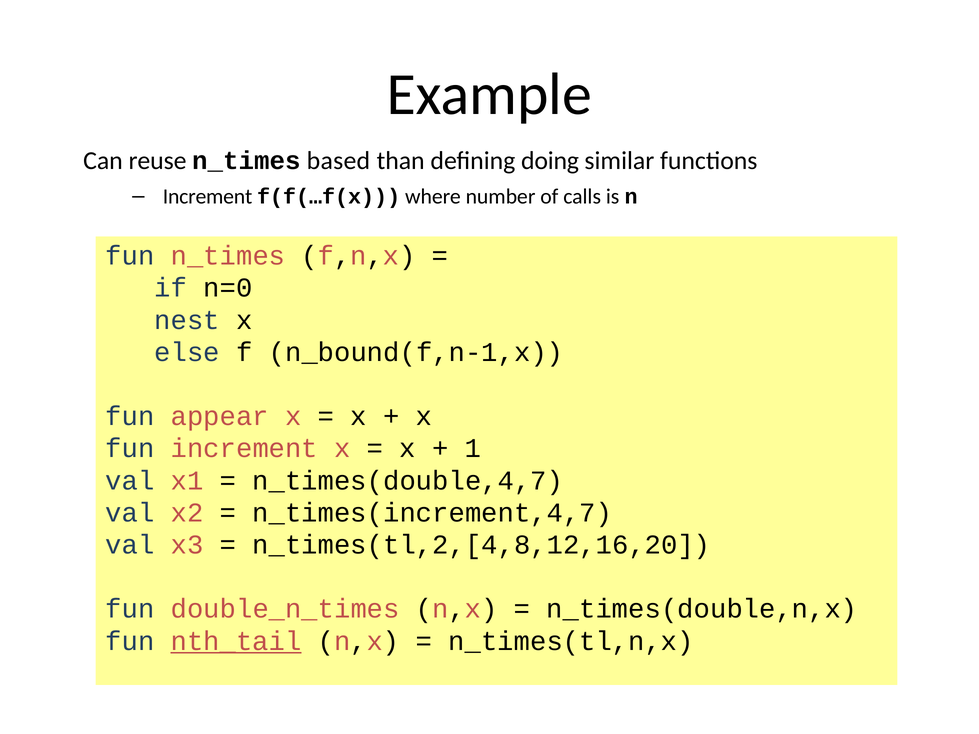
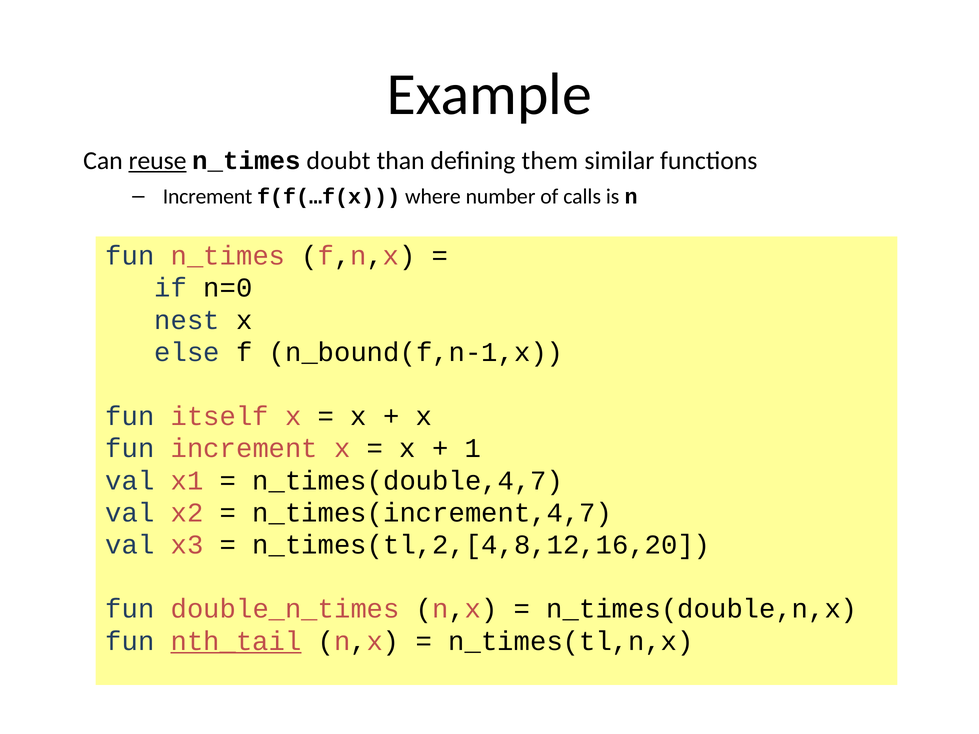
reuse underline: none -> present (158, 161)
based: based -> doubt (338, 161)
doing: doing -> them (550, 161)
appear: appear -> itself (220, 417)
